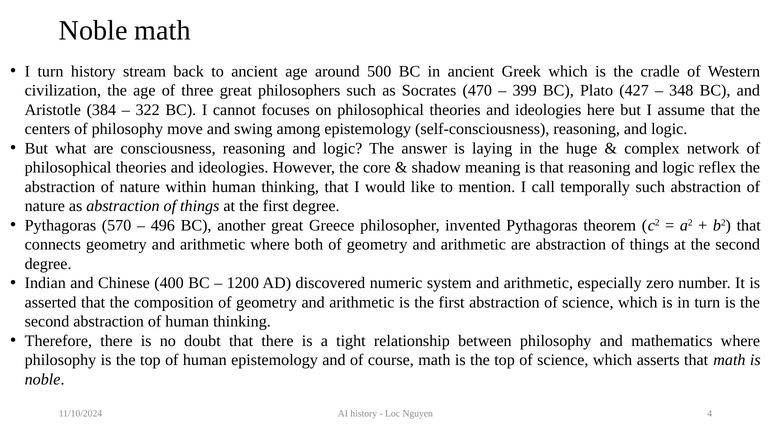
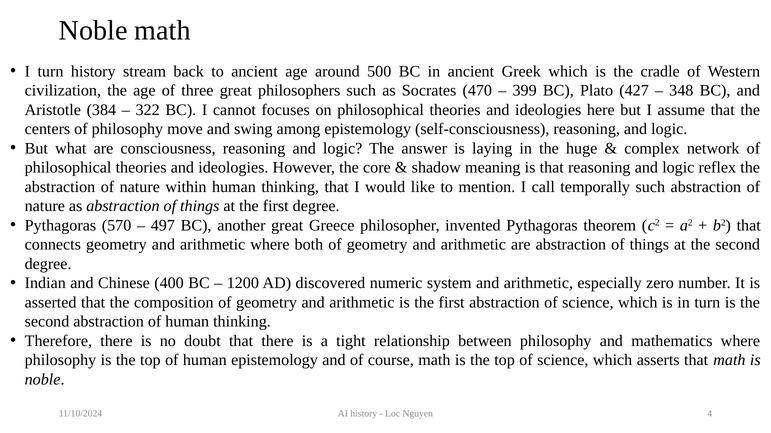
496: 496 -> 497 (163, 226)
